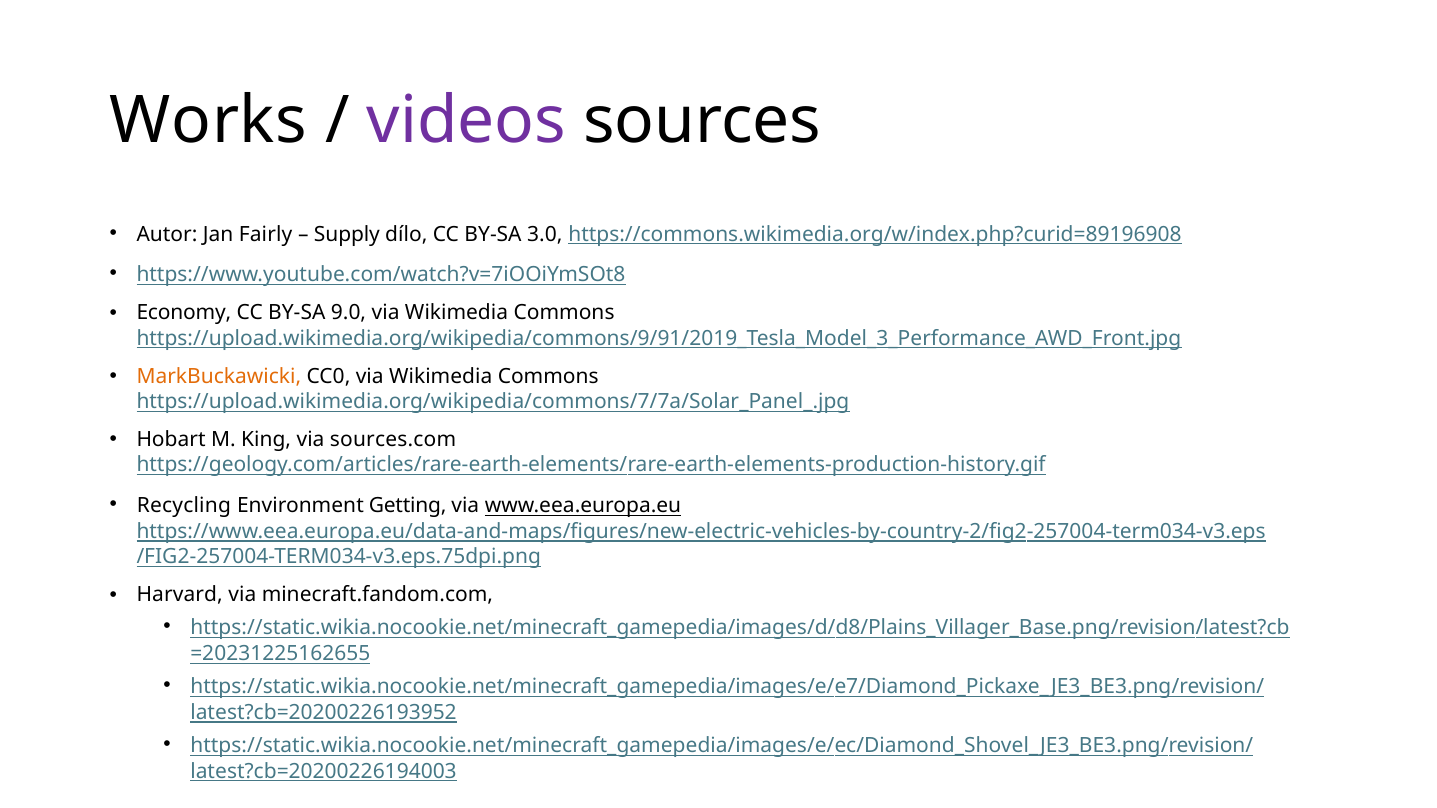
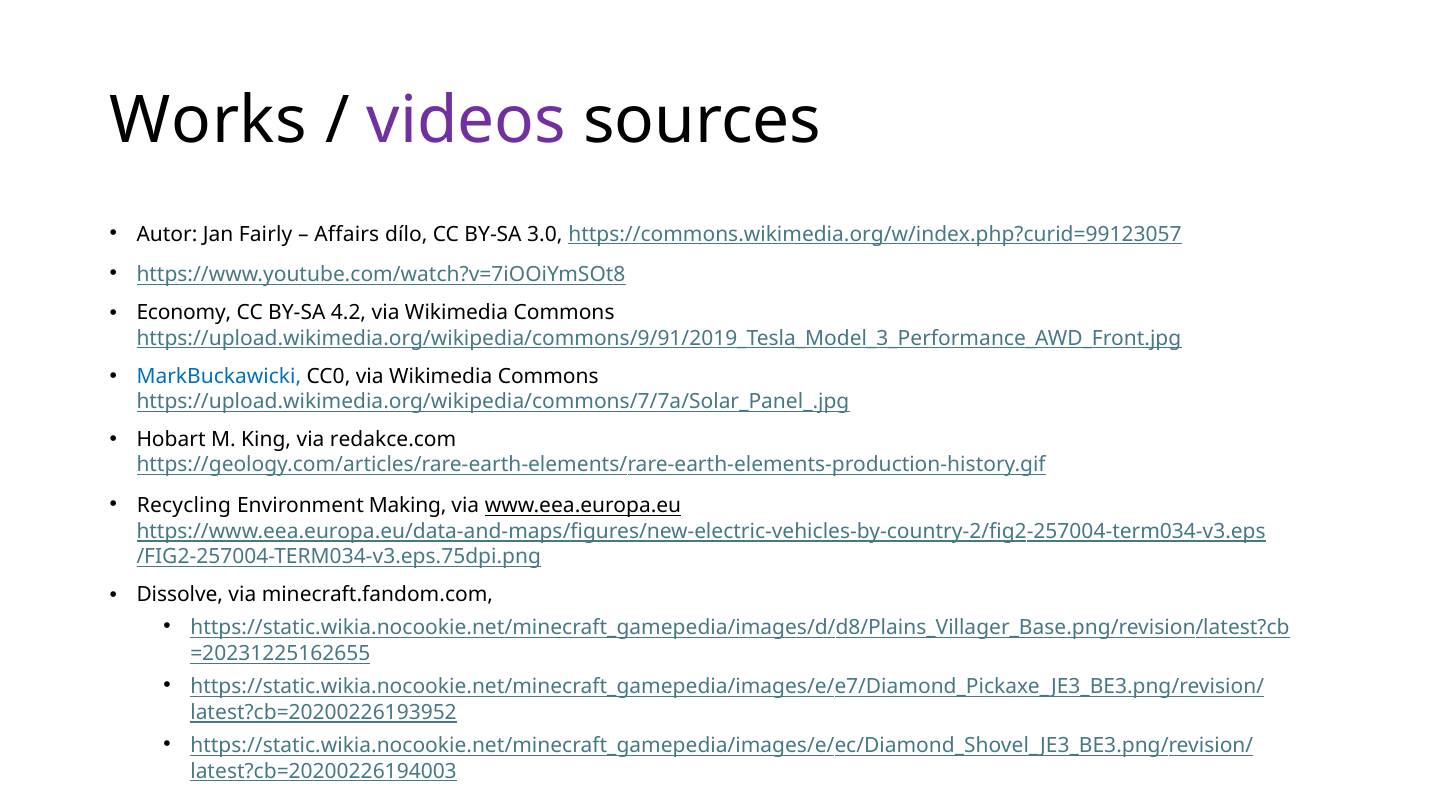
Supply: Supply -> Affairs (347, 234)
https://commons.wikimedia.org/w/index.php?curid=89196908: https://commons.wikimedia.org/w/index.php?curid=89196908 -> https://commons.wikimedia.org/w/index.php?curid=99123057 (875, 234)
9.0: 9.0 -> 4.2 (349, 313)
MarkBuckawicki colour: orange -> blue (219, 376)
sources.com: sources.com -> redakce.com (393, 440)
Getting: Getting -> Making (408, 506)
Harvard: Harvard -> Dissolve (180, 595)
